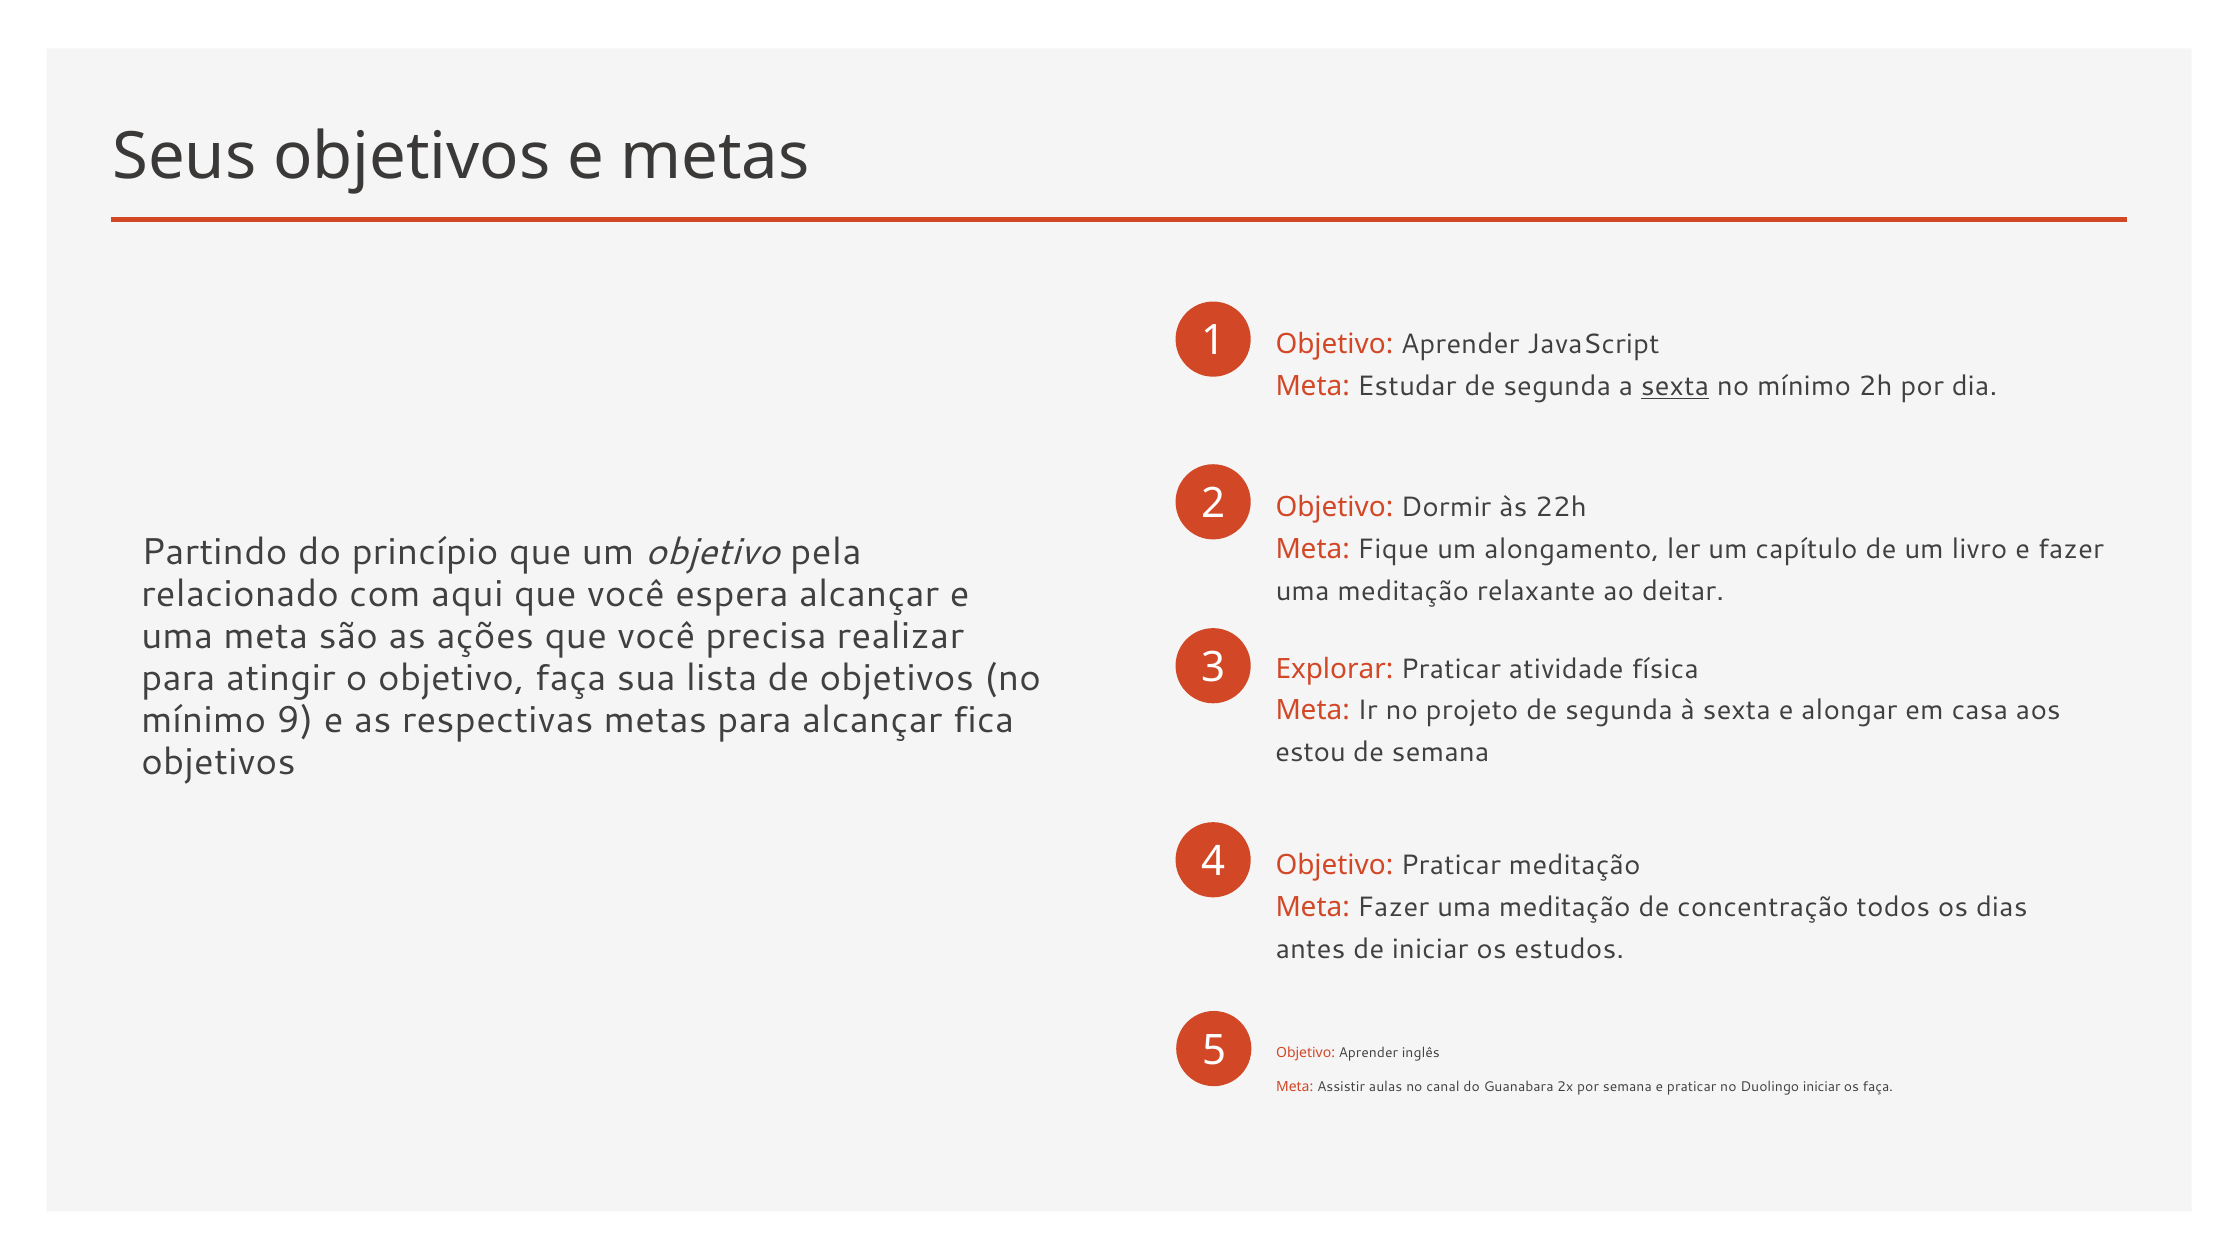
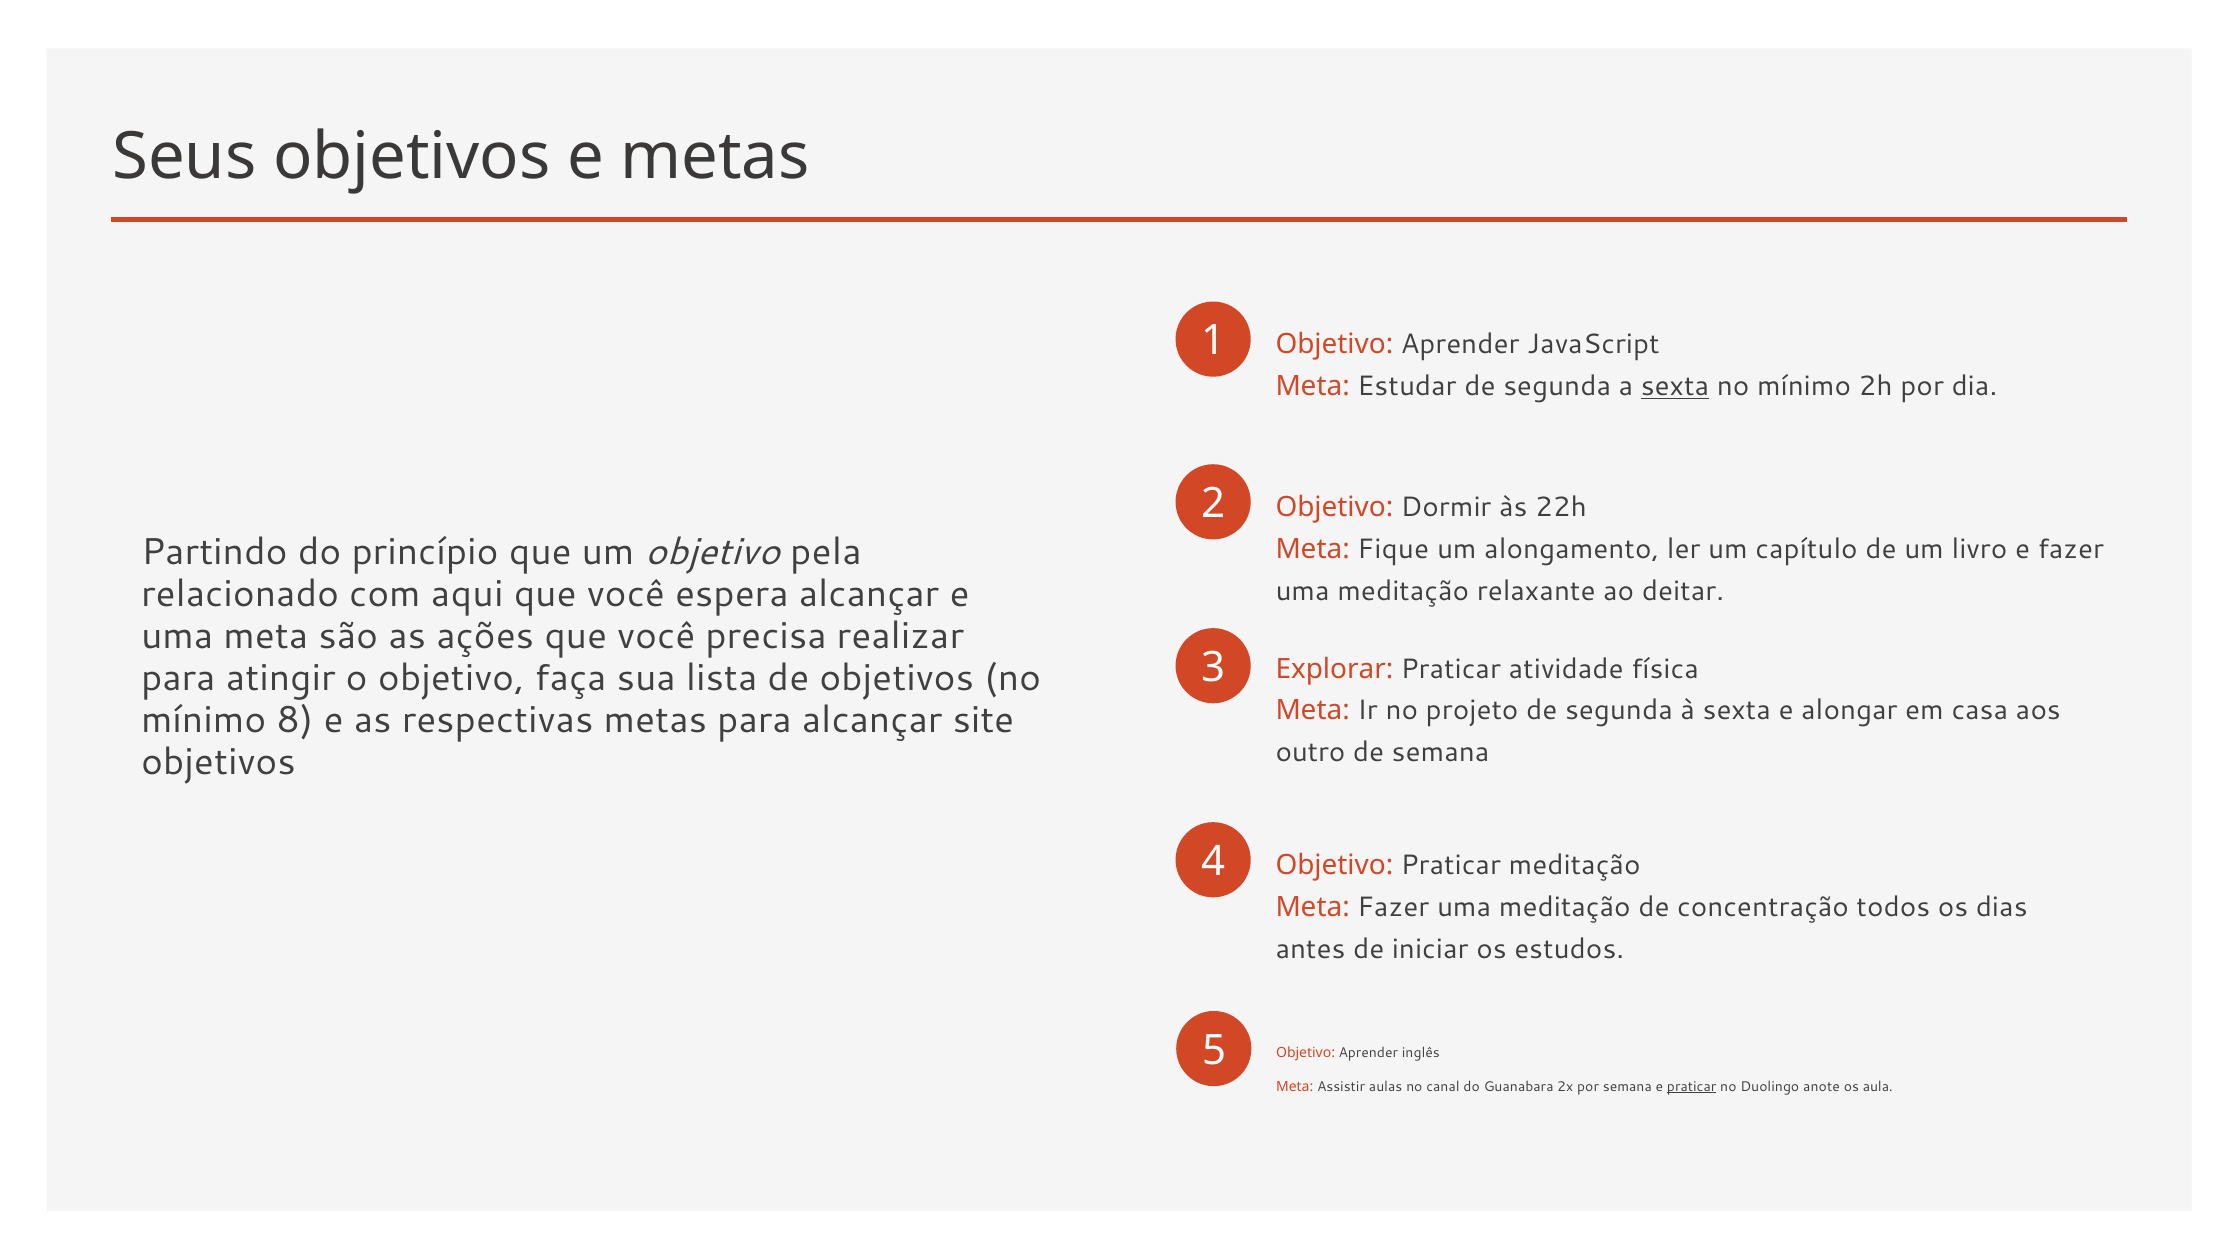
9: 9 -> 8 (295, 720)
fica: fica -> site (983, 720)
estou: estou -> outro (1310, 753)
praticar underline: none -> present (1692, 1086)
Duolingo iniciar: iniciar -> anote (1822, 1086)
os faça: faça -> aula (1878, 1086)
